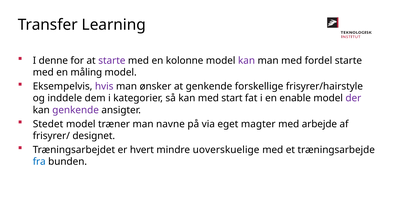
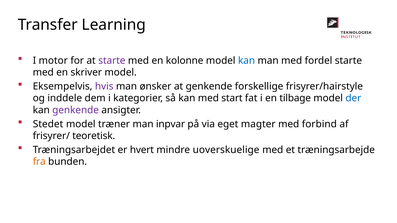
denne: denne -> motor (53, 61)
kan colour: purple -> blue (247, 61)
måling: måling -> skriver (86, 73)
enable: enable -> tilbage (295, 98)
der colour: purple -> blue (353, 98)
navne: navne -> inpvar (171, 124)
arbejde: arbejde -> forbind (319, 124)
designet: designet -> teoretisk (94, 136)
fra colour: blue -> orange (39, 162)
